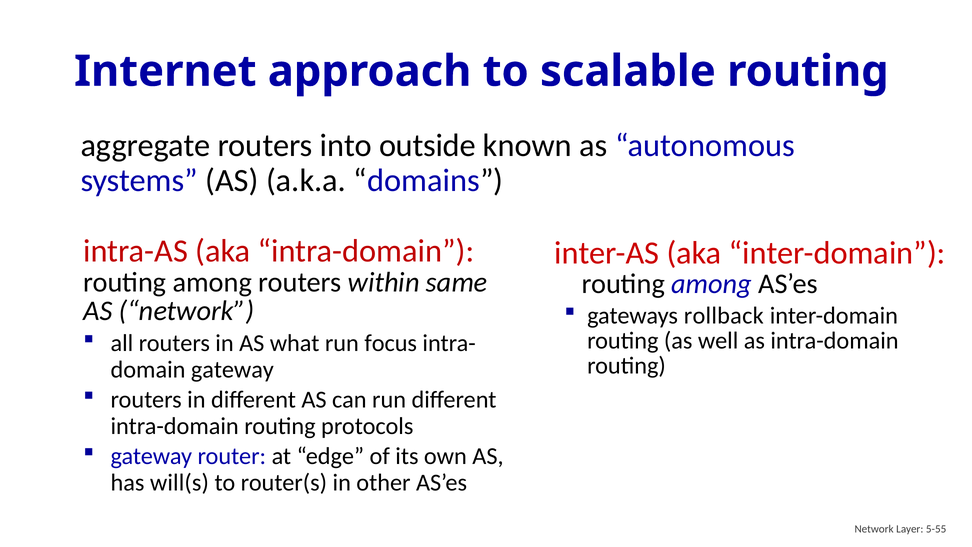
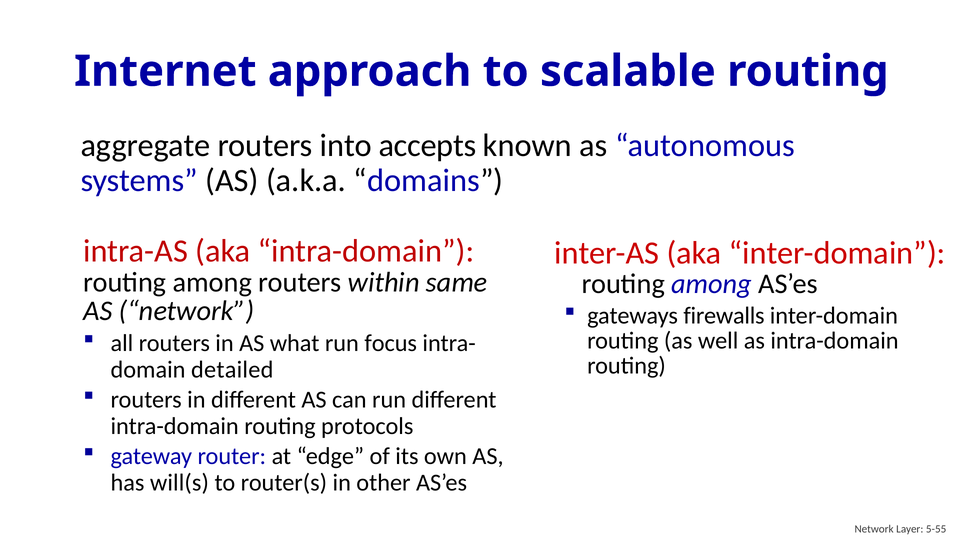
outside: outside -> accepts (427, 145)
rollback: rollback -> firewalls (724, 316)
gateway: gateway -> detailed (232, 369)
